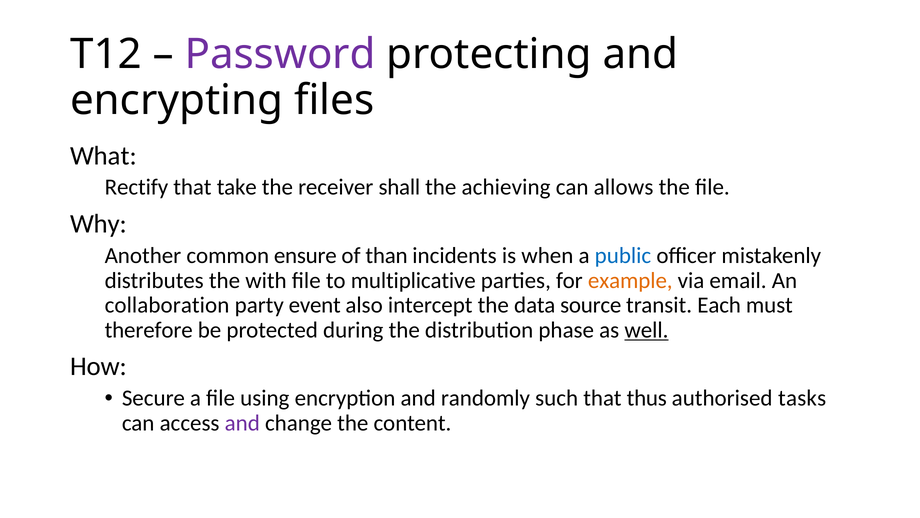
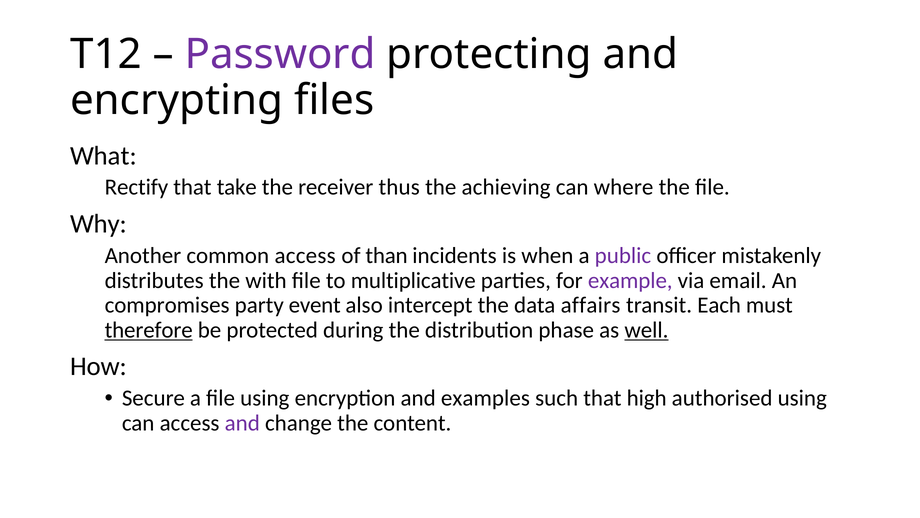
shall: shall -> thus (399, 187)
allows: allows -> where (624, 187)
common ensure: ensure -> access (305, 255)
public colour: blue -> purple (623, 255)
example colour: orange -> purple (630, 280)
collaboration: collaboration -> compromises (167, 305)
source: source -> affairs (591, 305)
therefore underline: none -> present (149, 330)
randomly: randomly -> examples (485, 398)
thus: thus -> high (647, 398)
authorised tasks: tasks -> using (802, 398)
